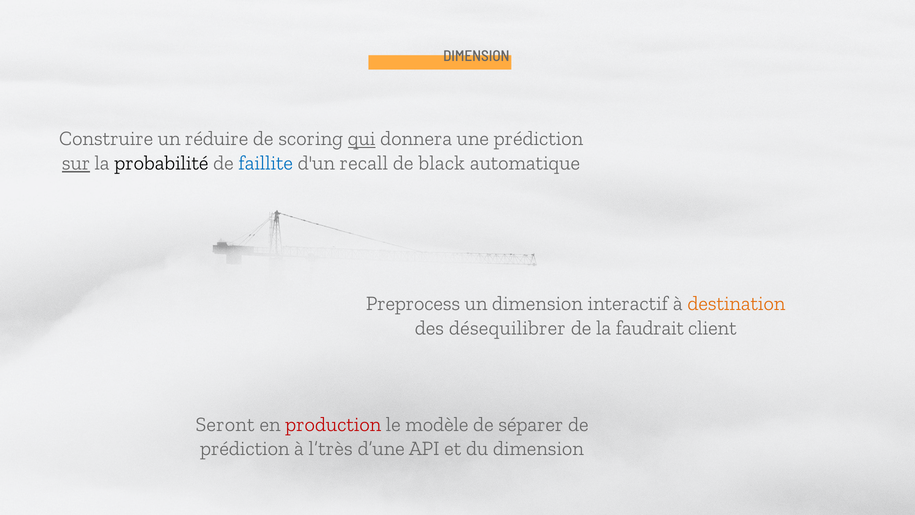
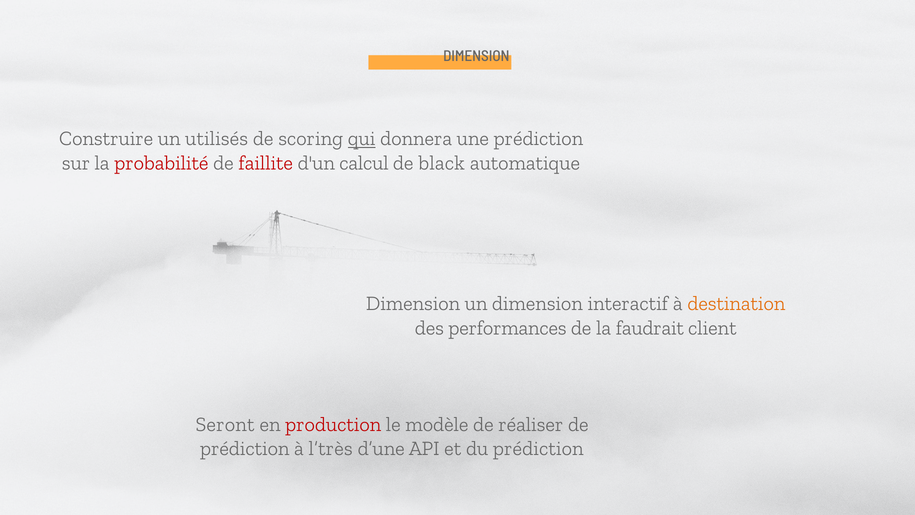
réduire: réduire -> utilisés (217, 139)
sur underline: present -> none (76, 163)
probabilité colour: black -> red (161, 163)
faillite colour: blue -> red (266, 163)
recall: recall -> calcul (364, 163)
Preprocess: Preprocess -> Dimension (413, 303)
désequilibrer: désequilibrer -> performances (508, 328)
séparer: séparer -> réaliser (531, 424)
du dimension: dimension -> prédiction (538, 448)
